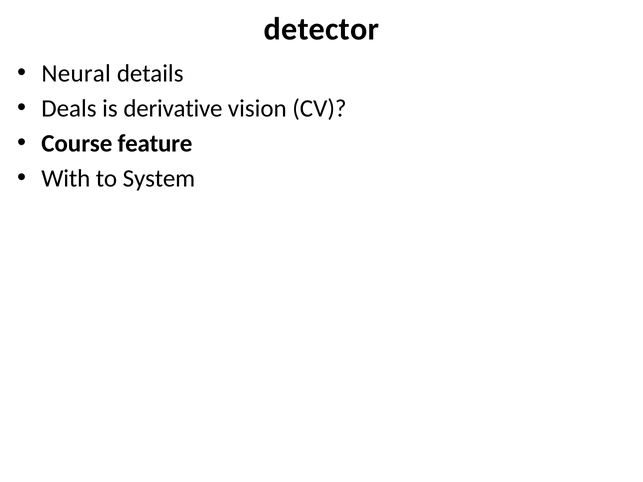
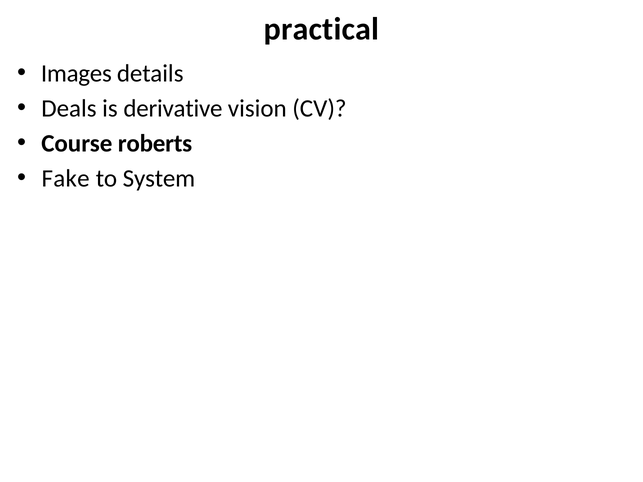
detector: detector -> practical (321, 29)
Neural: Neural -> Images (76, 74)
feature: feature -> roberts (155, 144)
With: With -> Fake (66, 179)
